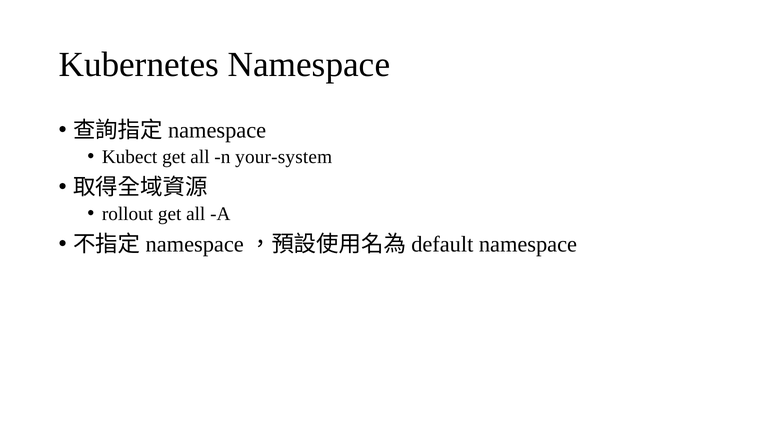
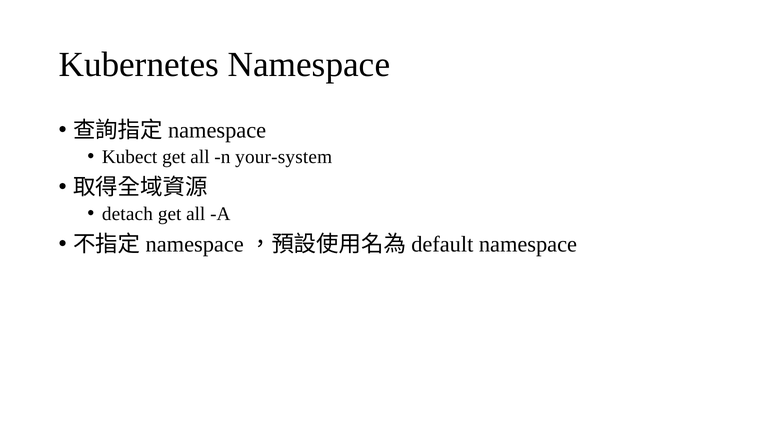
rollout: rollout -> detach (127, 214)
